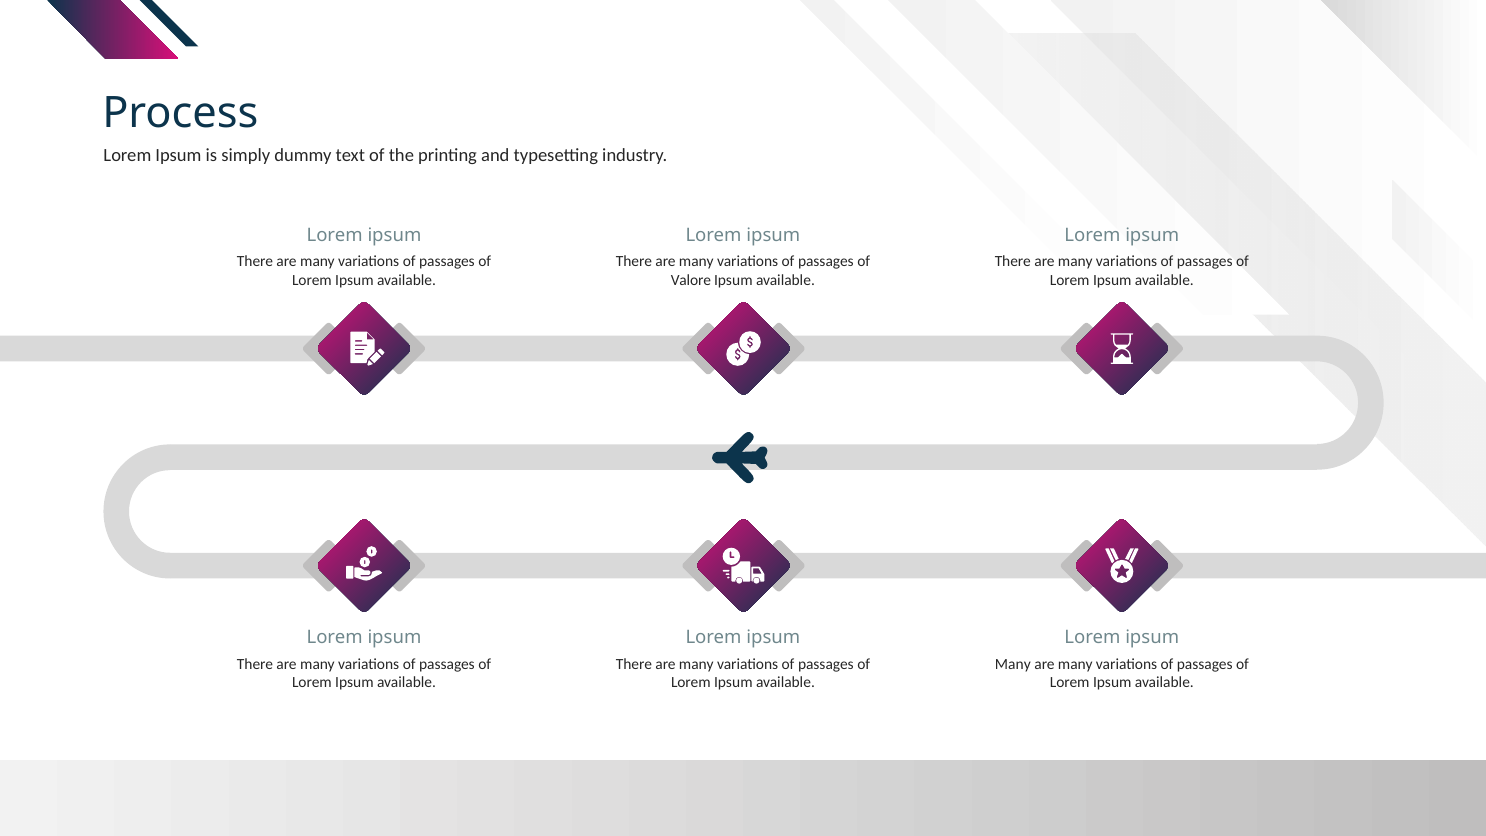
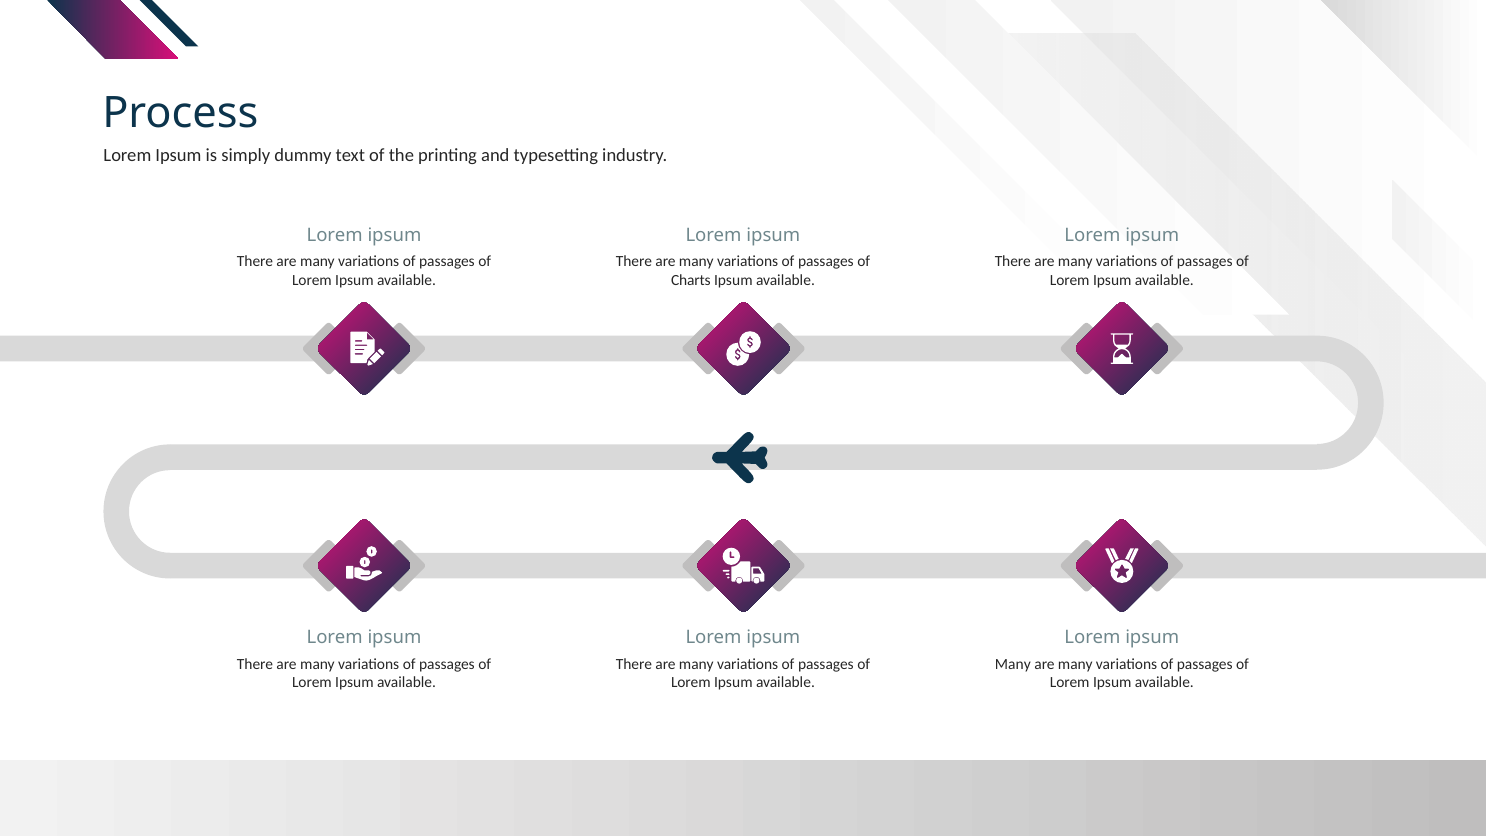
Valore: Valore -> Charts (691, 280)
